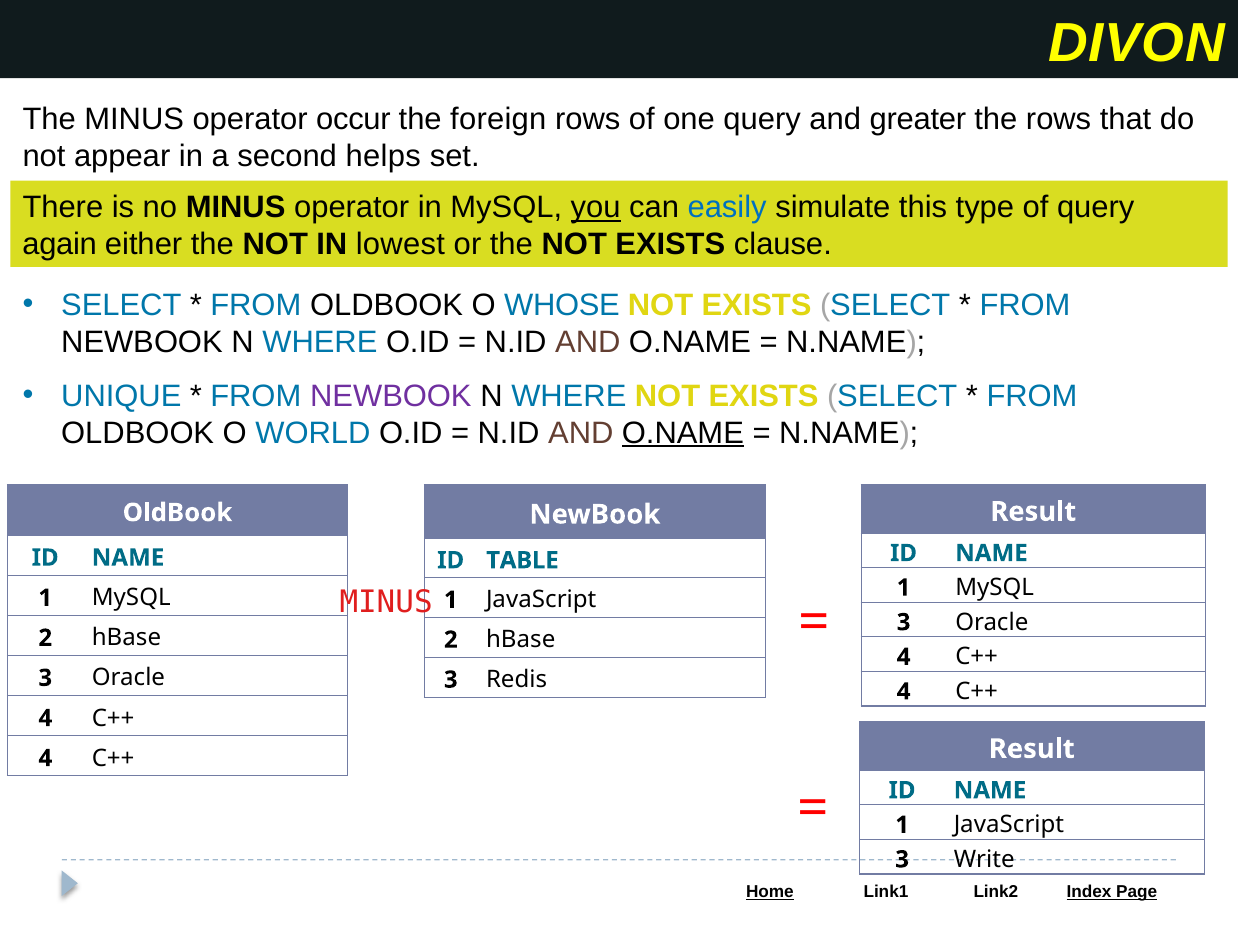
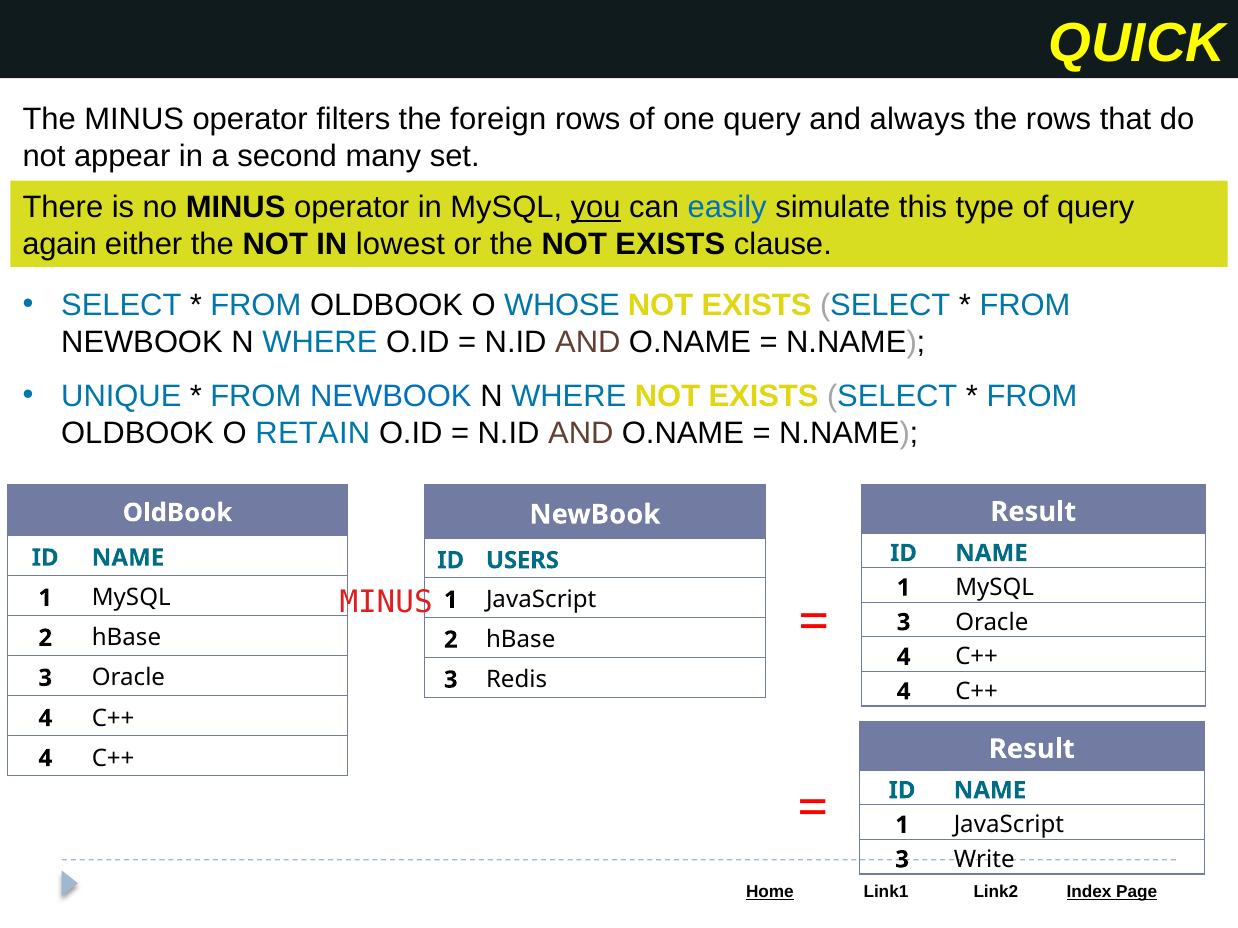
DIVON: DIVON -> QUICK (1137, 43)
occur: occur -> filters (353, 120)
greater: greater -> always (918, 120)
helps: helps -> many (383, 157)
NEWBOOK colour: purple -> blue (391, 396)
WORLD: WORLD -> RETAIN (313, 433)
O.NAME underline: present -> none (683, 433)
TABLE: TABLE -> USERS (522, 561)
